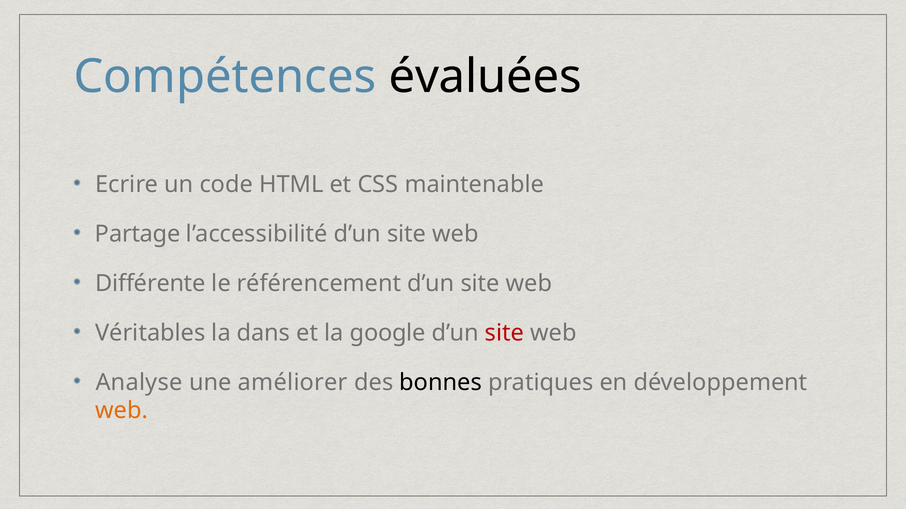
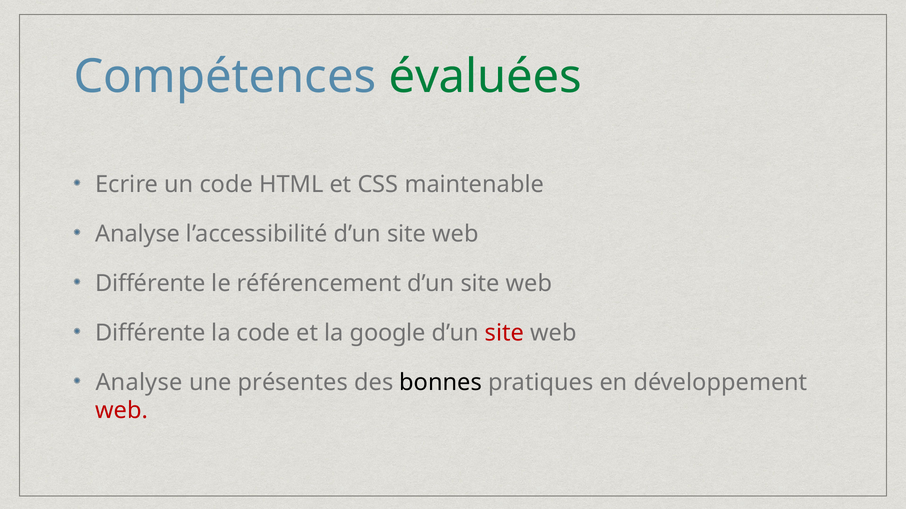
évaluées colour: black -> green (485, 77)
Partage: Partage -> Analyse (138, 234)
Véritables: Véritables -> Différente (150, 333)
la dans: dans -> code (264, 333)
améliorer: améliorer -> présentes (293, 383)
web colour: orange -> red (122, 411)
